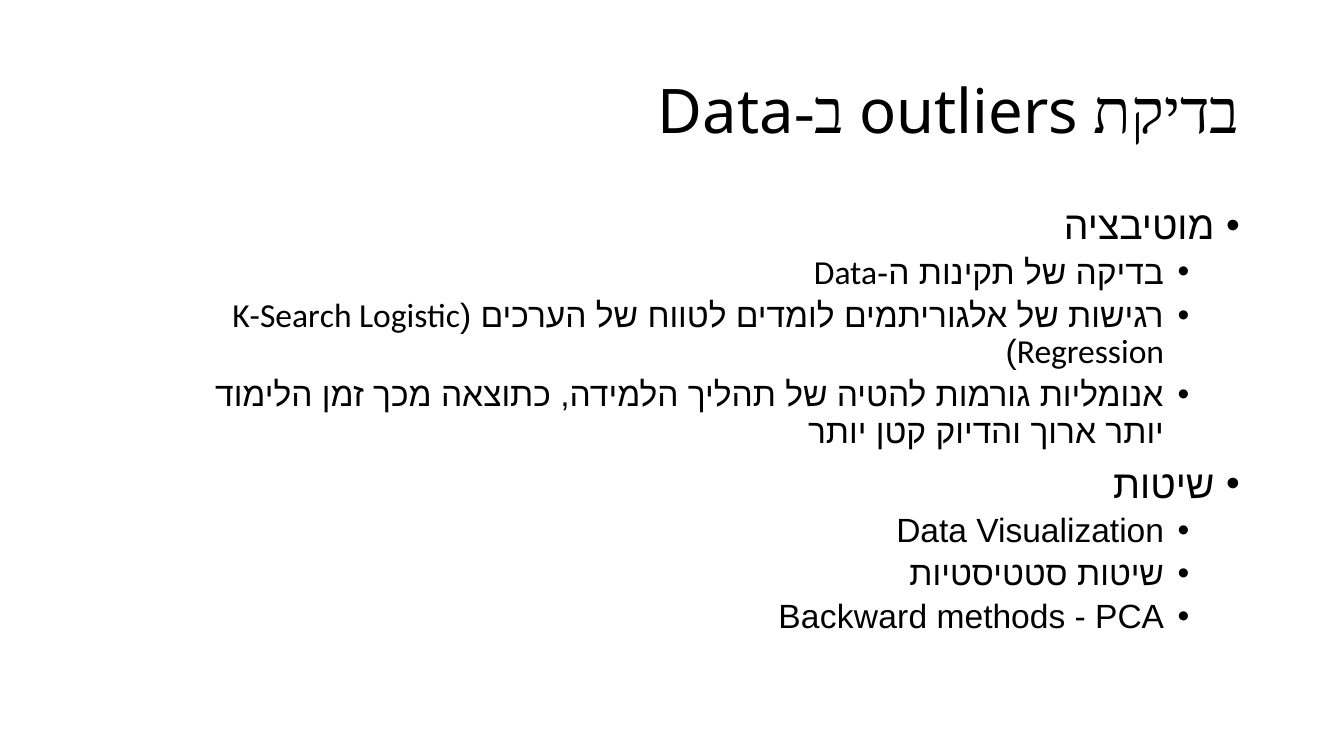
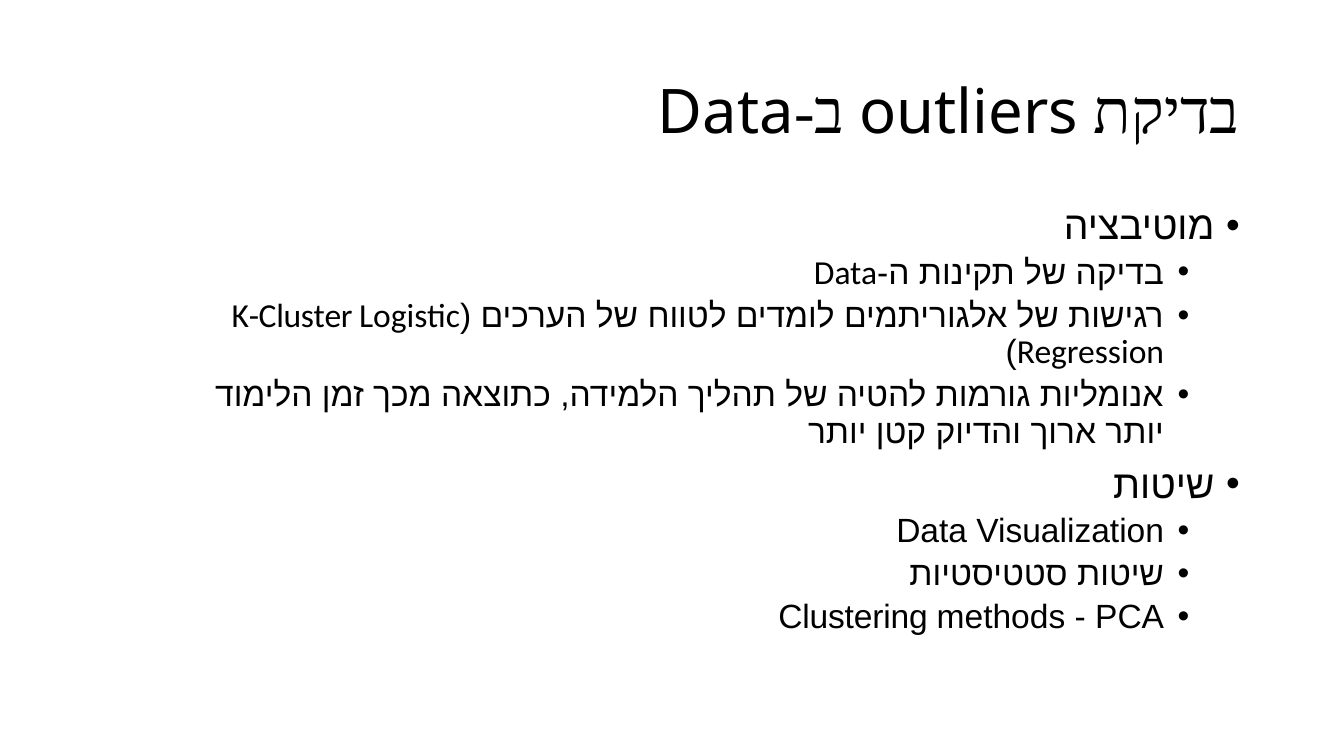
K-Search: K-Search -> K-Cluster (292, 316)
Backward: Backward -> Clustering (853, 618)
